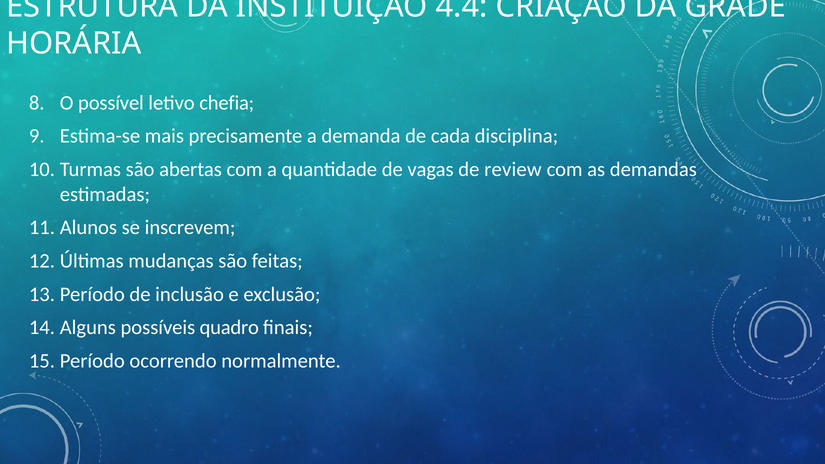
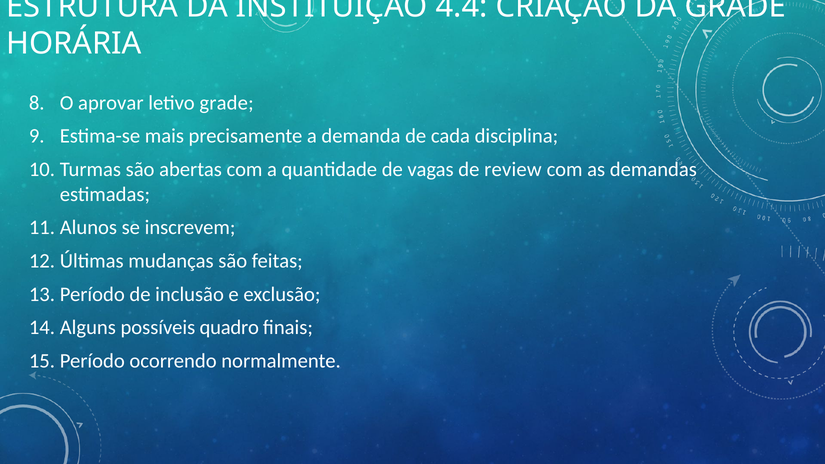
possível: possível -> aprovar (111, 103)
letivo chefia: chefia -> grade (227, 103)
